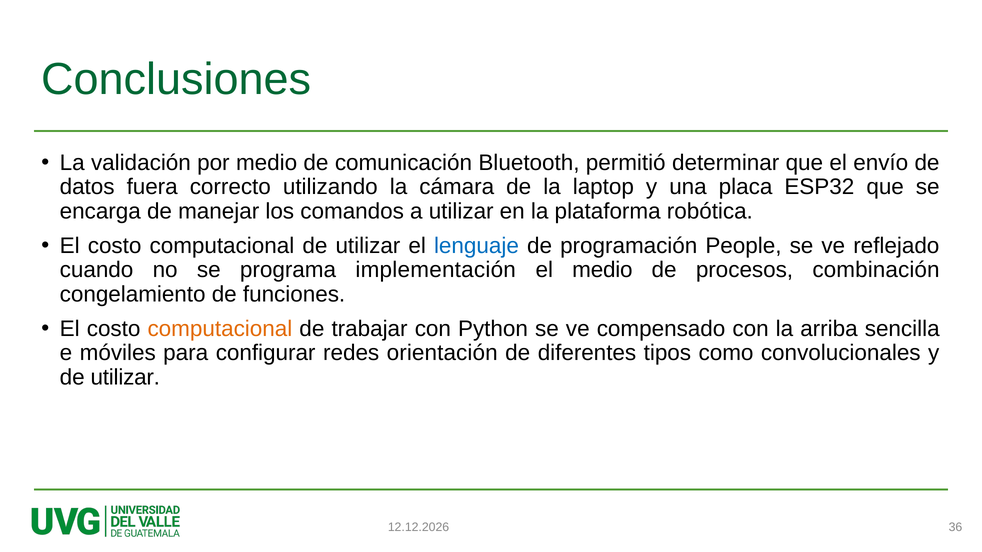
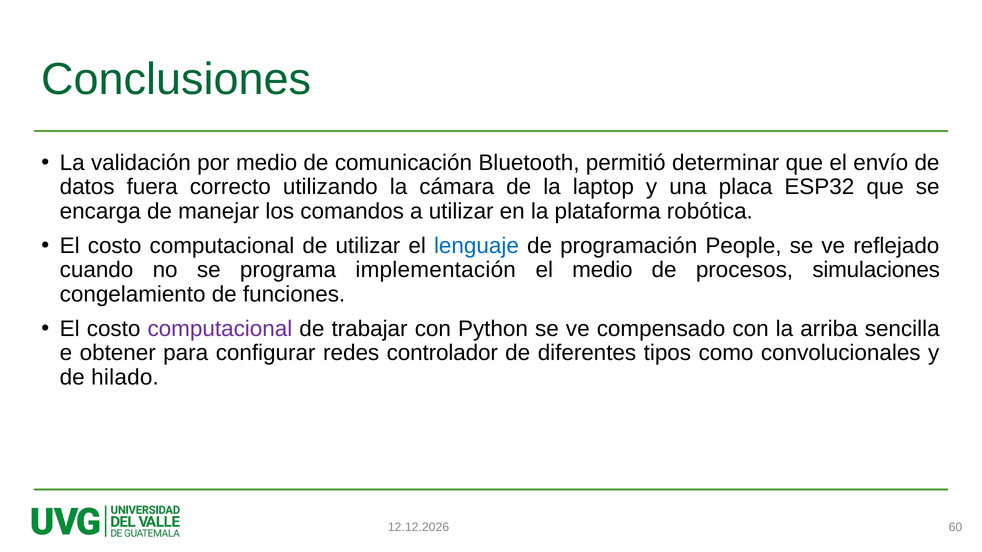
combinación: combinación -> simulaciones (876, 270)
computacional colour: orange -> purple (220, 329)
móviles: móviles -> obtener (118, 353)
orientación: orientación -> controlador (442, 353)
utilizar: utilizar -> hilado (125, 378)
36: 36 -> 60 (956, 528)
